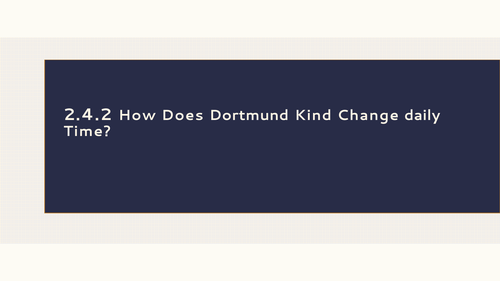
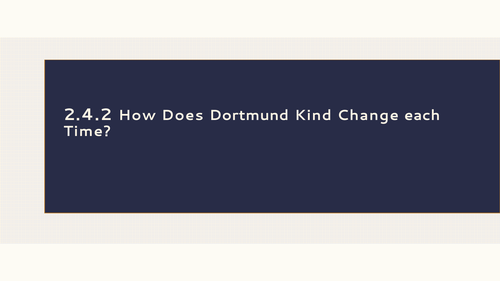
daily: daily -> each (422, 115)
